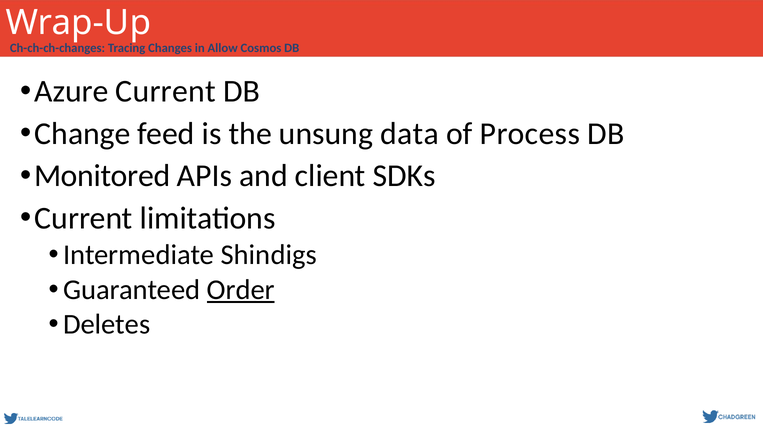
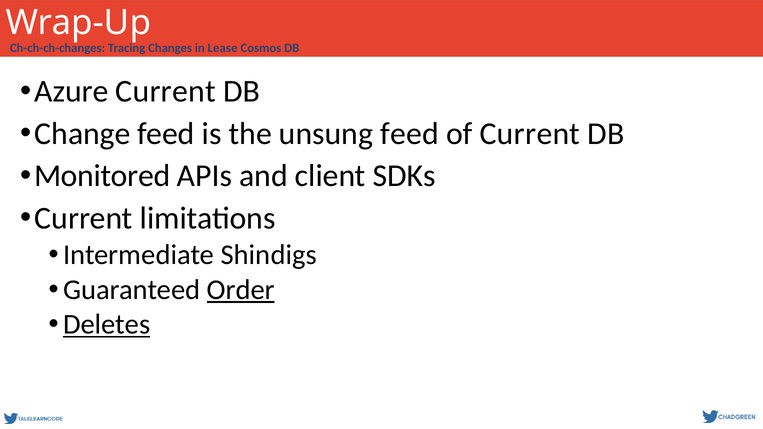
Allow: Allow -> Lease (223, 48)
unsung data: data -> feed (409, 134)
of Process: Process -> Current (530, 134)
Deletes underline: none -> present (107, 325)
